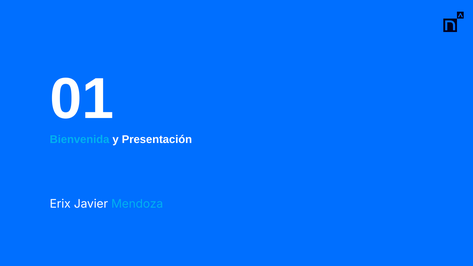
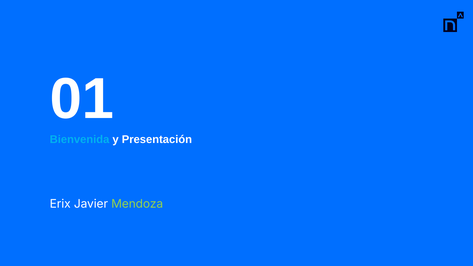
Mendoza colour: light blue -> light green (137, 204)
